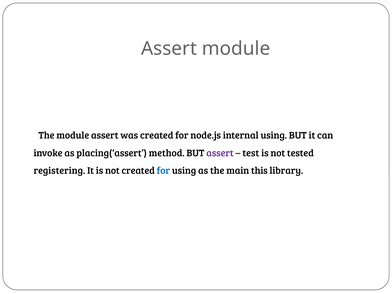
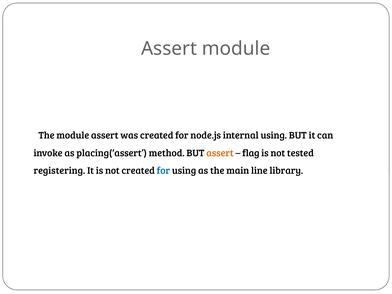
assert colour: purple -> orange (220, 153)
test: test -> flag (251, 153)
this: this -> line (259, 171)
